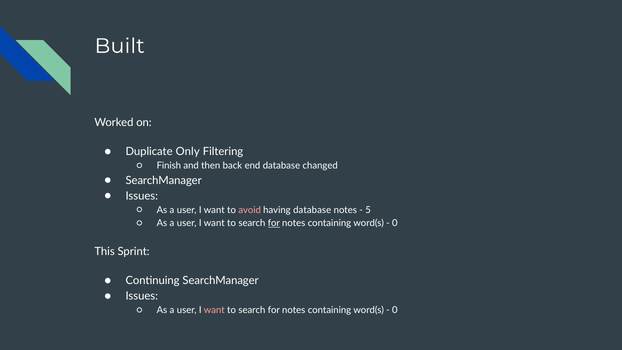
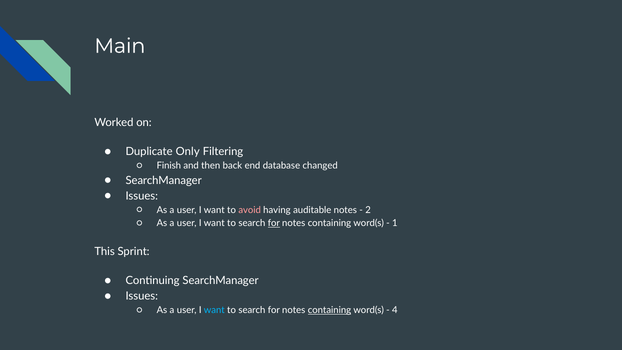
Built: Built -> Main (120, 46)
having database: database -> auditable (312, 210)
5: 5 -> 2 (368, 210)
0: 0 -> 1 (395, 223)
want colour: pink -> light blue (214, 310)
containing underline: none -> present (329, 310)
0: 0 -> 4 (395, 310)
